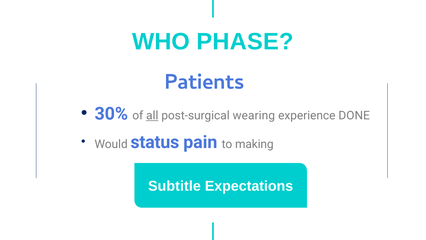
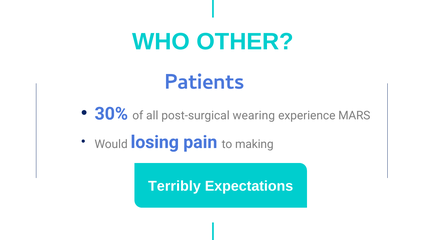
PHASE: PHASE -> OTHER (245, 42)
all underline: present -> none (152, 116)
DONE: DONE -> MARS (354, 116)
status: status -> losing (155, 142)
Subtitle: Subtitle -> Terribly (174, 186)
